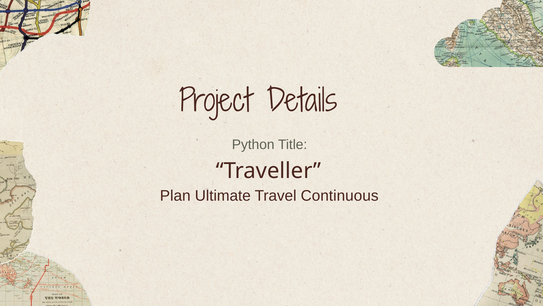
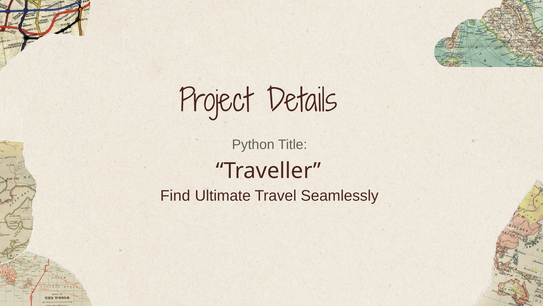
Plan: Plan -> Find (175, 196)
Continuous: Continuous -> Seamlessly (340, 196)
